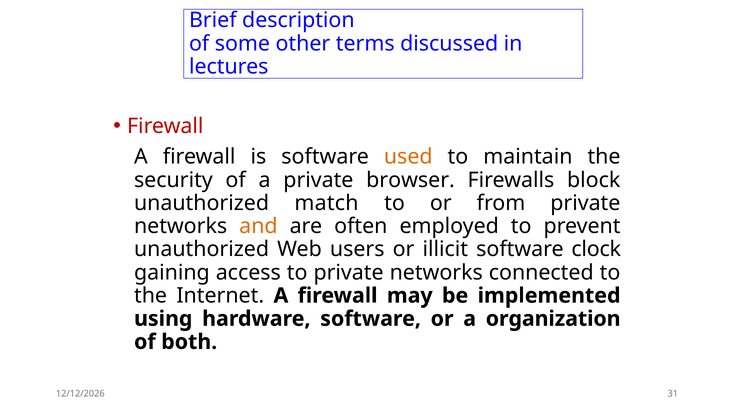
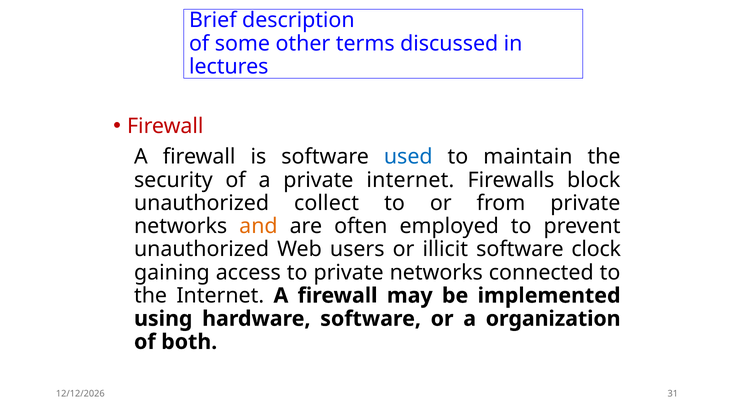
used colour: orange -> blue (408, 157)
private browser: browser -> internet (410, 180)
match: match -> collect (327, 203)
